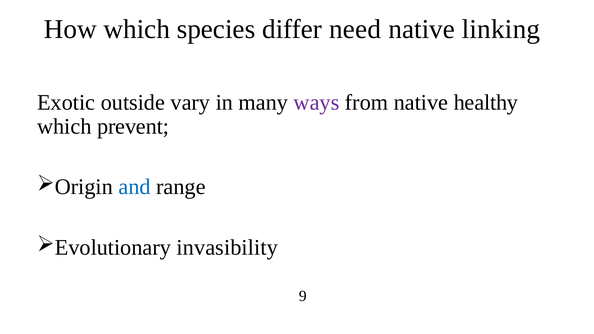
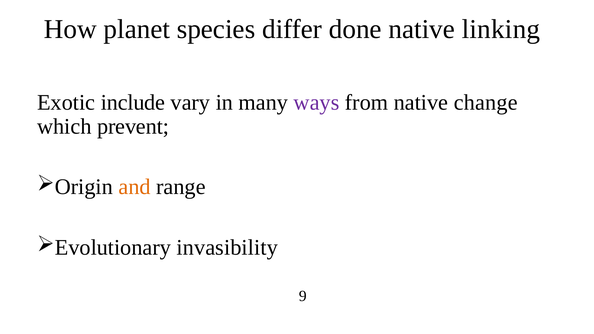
How which: which -> planet (137, 29)
need: need -> done (355, 29)
outside: outside -> include (133, 102)
healthy: healthy -> change (486, 102)
and colour: blue -> orange (135, 187)
